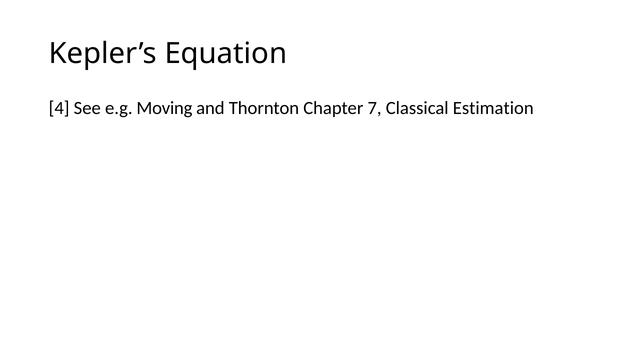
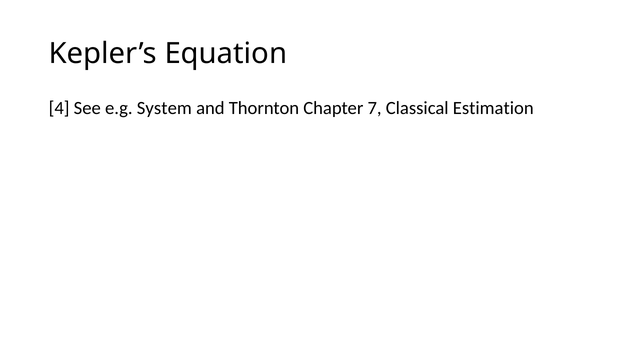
Moving: Moving -> System (164, 108)
